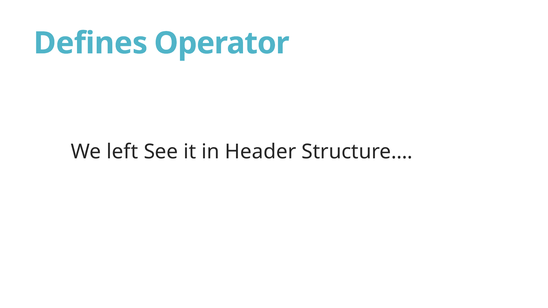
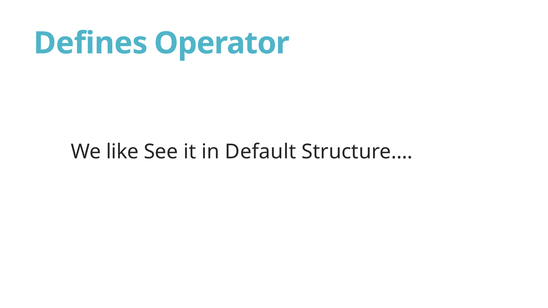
left: left -> like (122, 152)
Header: Header -> Default (261, 152)
